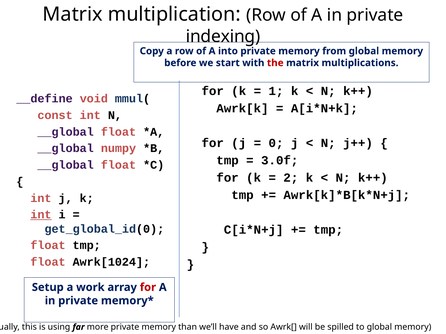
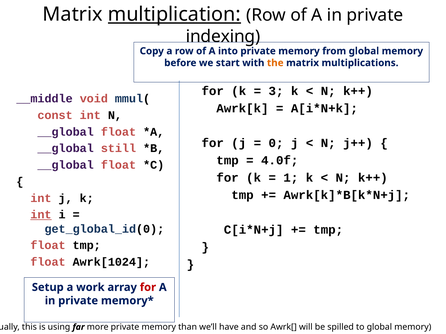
multiplication underline: none -> present (174, 14)
the colour: red -> orange (275, 63)
1: 1 -> 3 (276, 91)
__define: __define -> __middle (45, 99)
numpy: numpy -> still (118, 149)
3.0f: 3.0f -> 4.0f (280, 161)
2: 2 -> 1 (291, 178)
